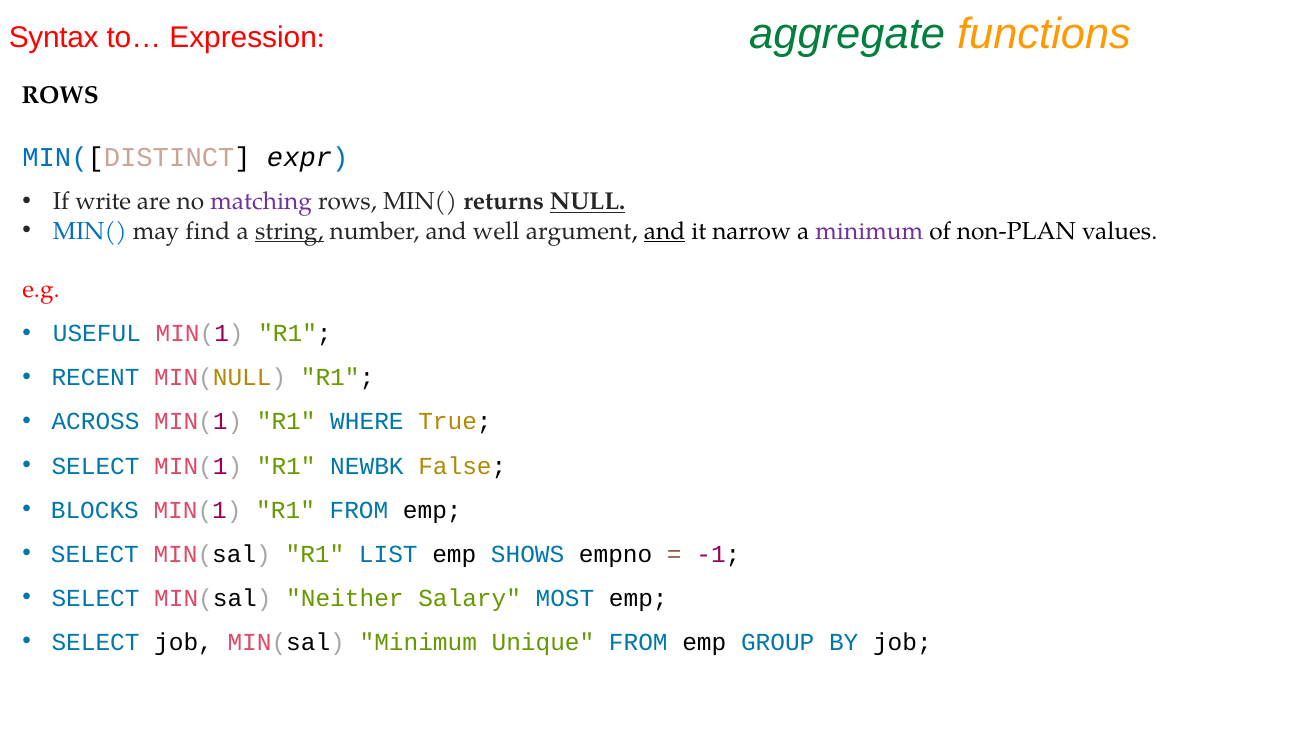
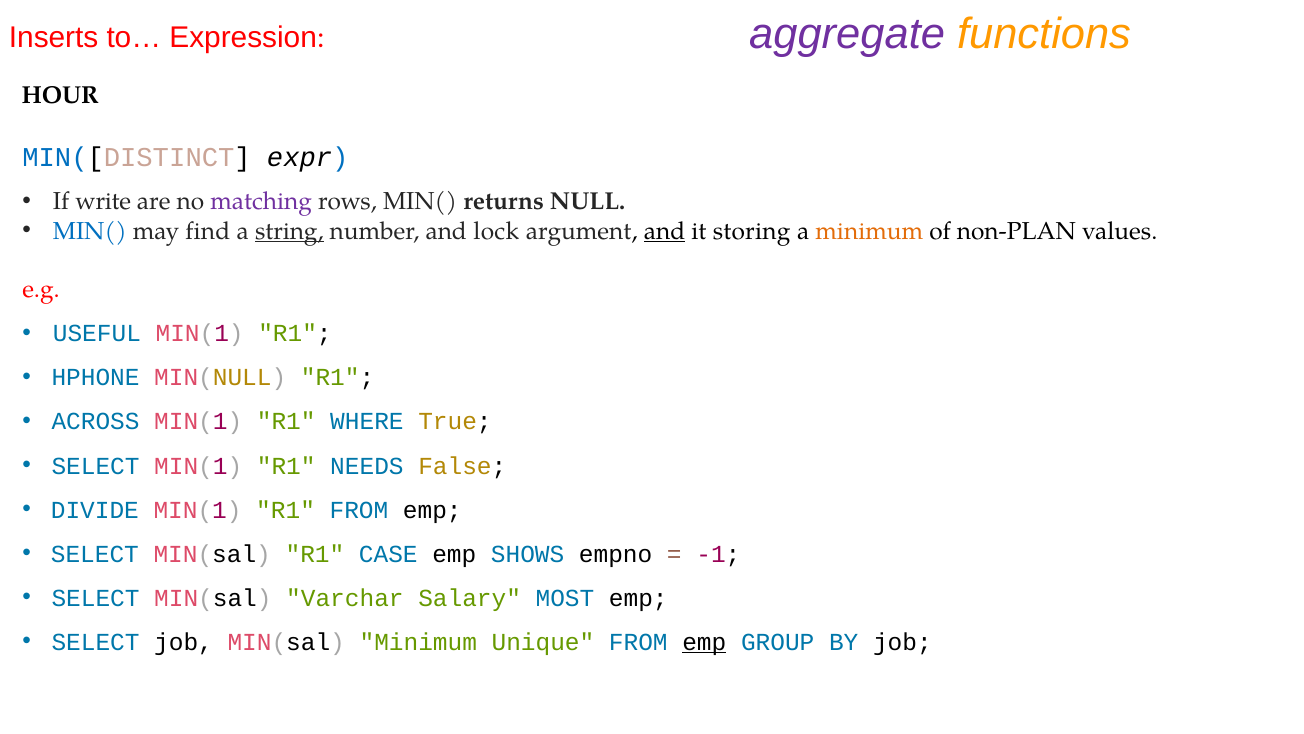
Syntax: Syntax -> Inserts (54, 37)
aggregate colour: green -> purple (847, 34)
ROWS: ROWS -> HOUR (60, 95)
NULL underline: present -> none (588, 202)
well: well -> lock (496, 231)
narrow: narrow -> storing (752, 231)
minimum colour: purple -> orange (869, 231)
RECENT: RECENT -> HPHONE (96, 378)
NEWBK: NEWBK -> NEEDS (367, 466)
BLOCKS: BLOCKS -> DIVIDE (95, 510)
LIST: LIST -> CASE (388, 554)
Neither: Neither -> Varchar (345, 598)
emp underline: none -> present (704, 642)
